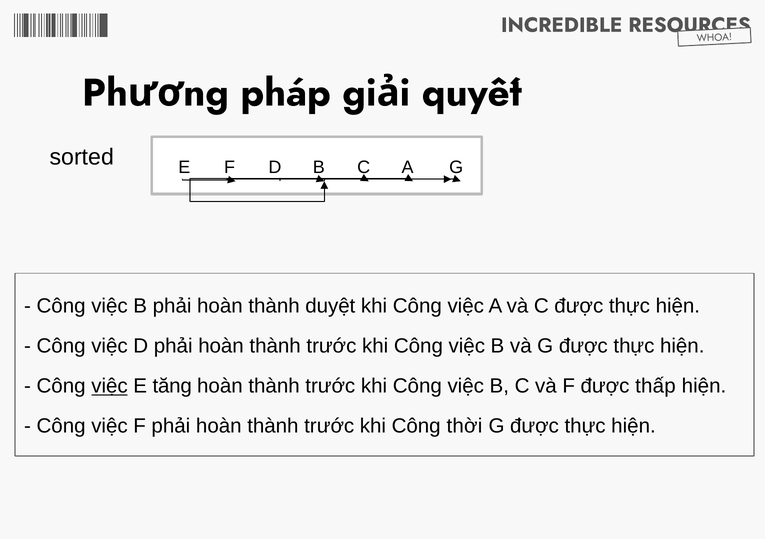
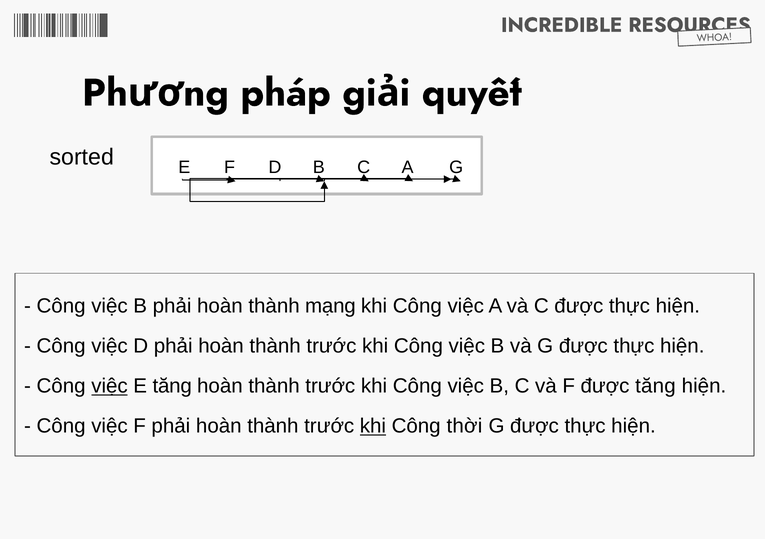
duyệt: duyệt -> mạng (330, 306)
được thấp: thấp -> tăng (656, 386)
khi underline: none -> present (373, 426)
